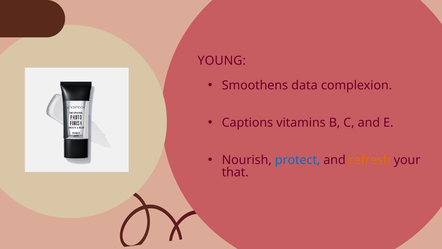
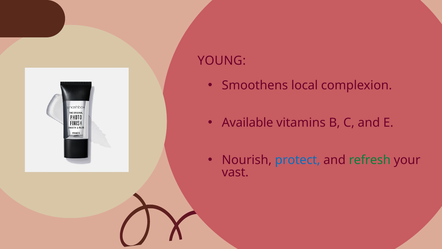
data: data -> local (305, 85)
Captions: Captions -> Available (248, 123)
refresh colour: orange -> green (370, 160)
that: that -> vast (235, 172)
